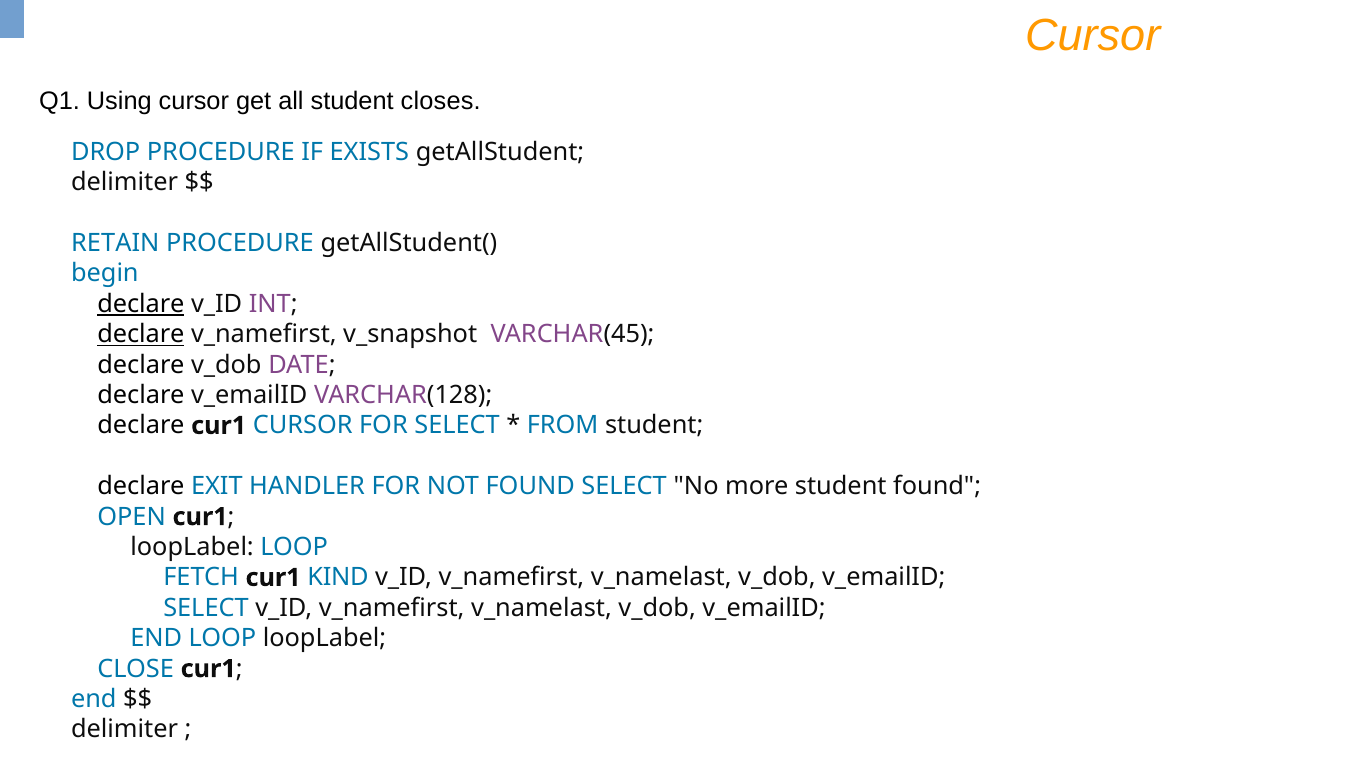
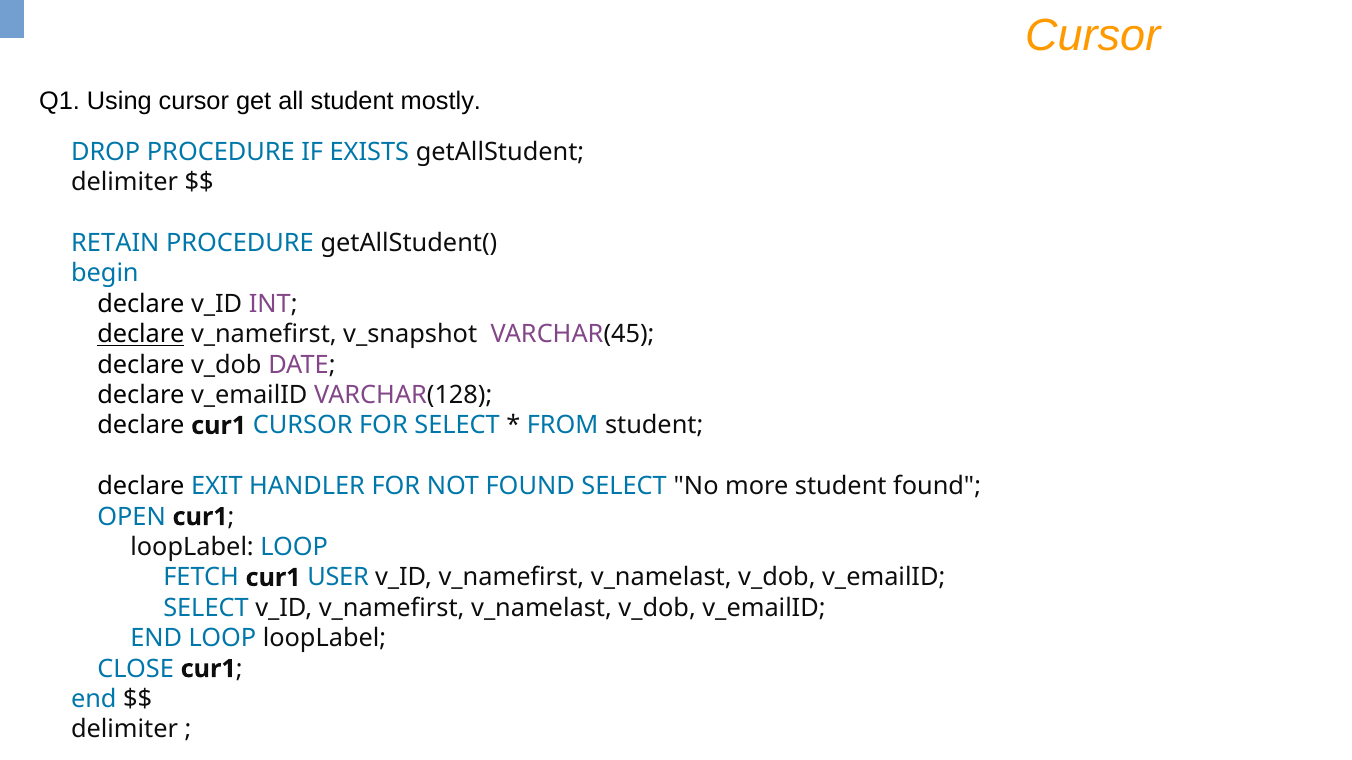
closes: closes -> mostly (441, 101)
declare underline: present -> none (141, 304)
KIND: KIND -> USER (338, 578)
